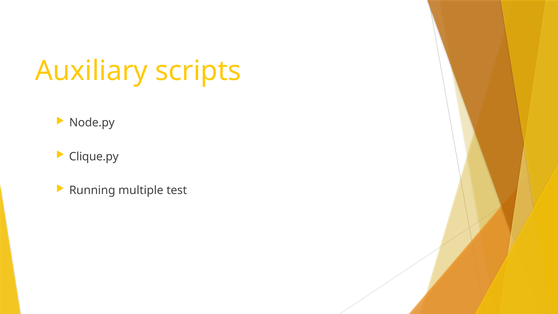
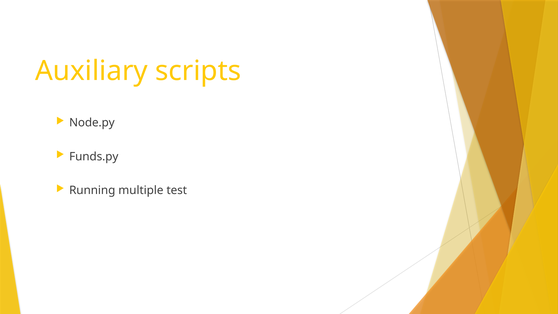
Clique.py: Clique.py -> Funds.py (94, 157)
